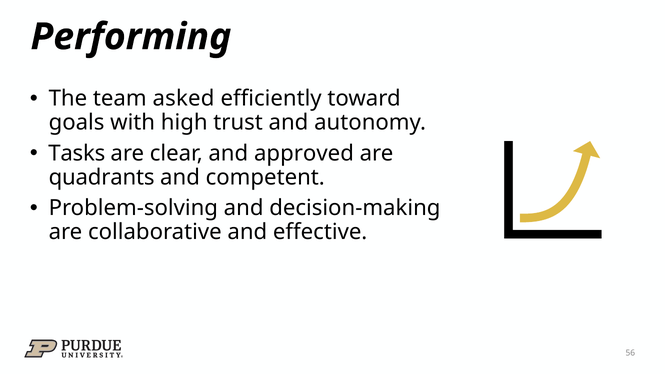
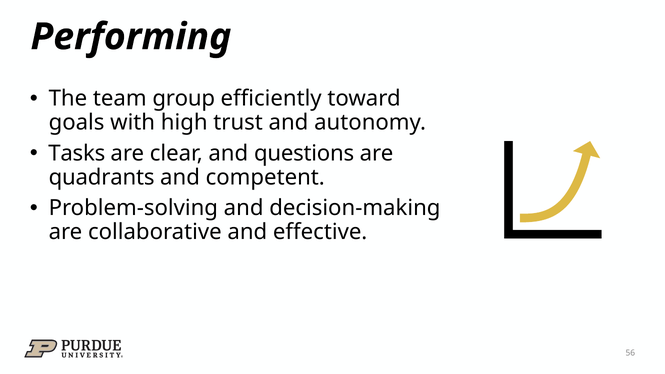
asked: asked -> group (184, 99)
approved: approved -> questions (304, 153)
